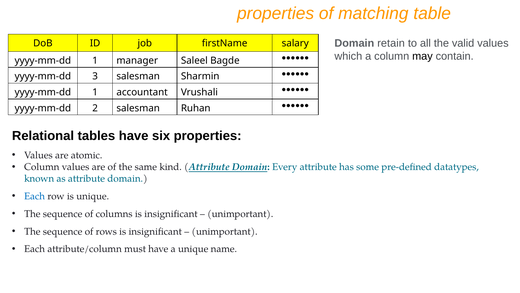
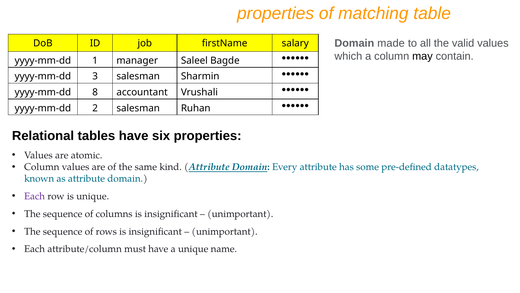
retain: retain -> made (391, 43)
1: 1 -> 8 (95, 92)
Each colour: blue -> purple (35, 196)
